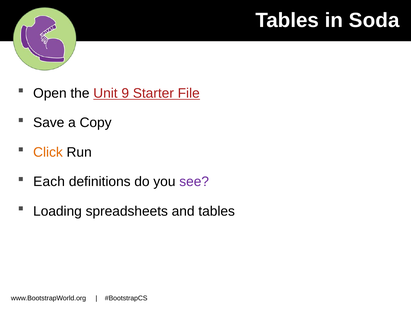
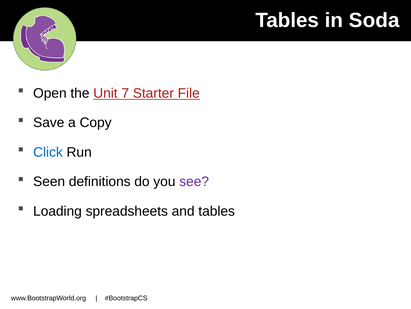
9: 9 -> 7 (125, 93)
Click colour: orange -> blue (48, 152)
Each: Each -> Seen (49, 181)
